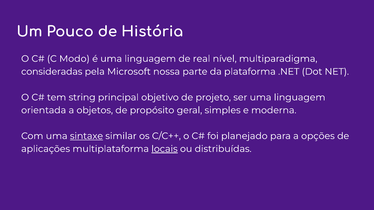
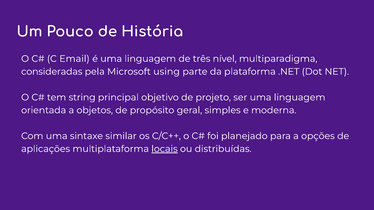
Modo: Modo -> Email (74, 59)
real: real -> três (202, 59)
nossa: nossa -> using (167, 72)
sintaxe underline: present -> none (86, 136)
